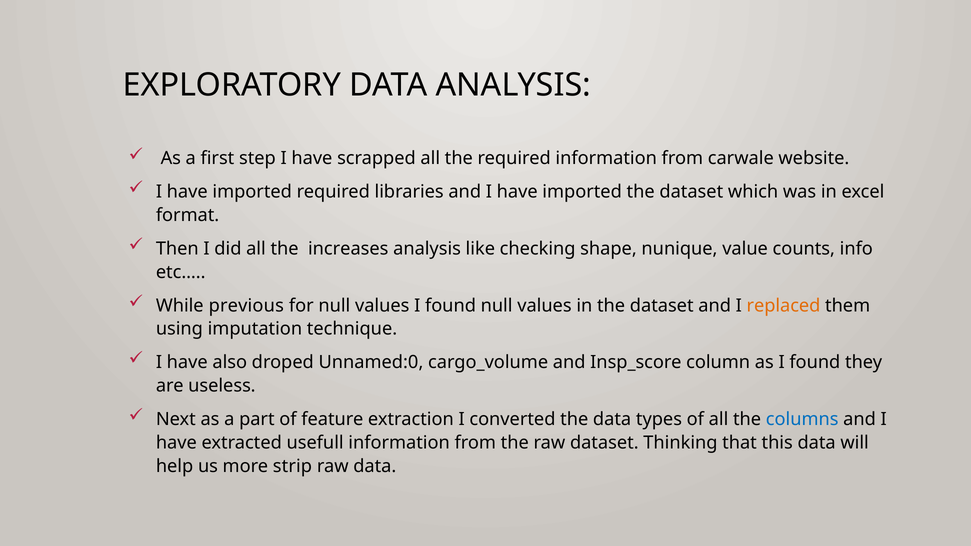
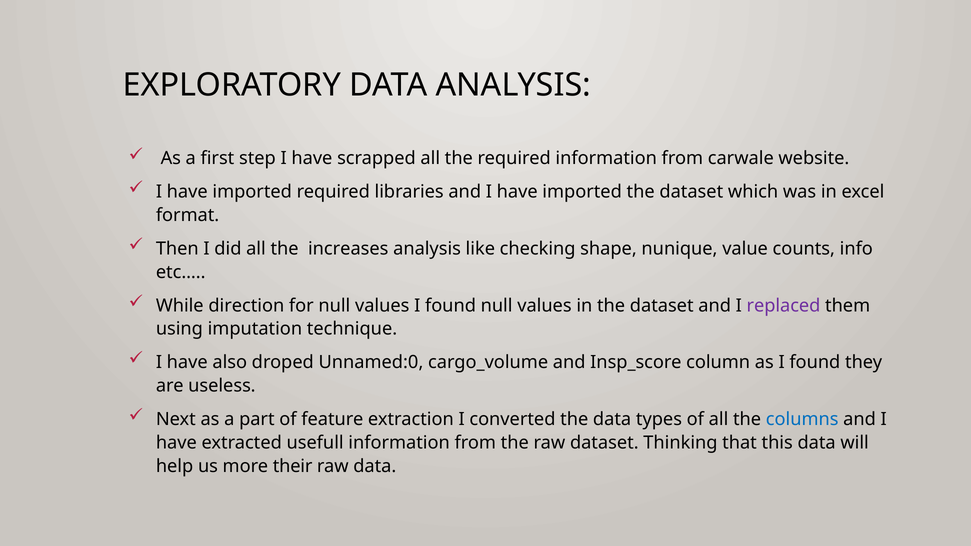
previous: previous -> direction (246, 306)
replaced colour: orange -> purple (783, 306)
strip: strip -> their (293, 466)
